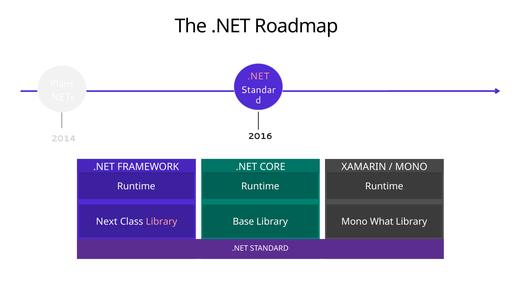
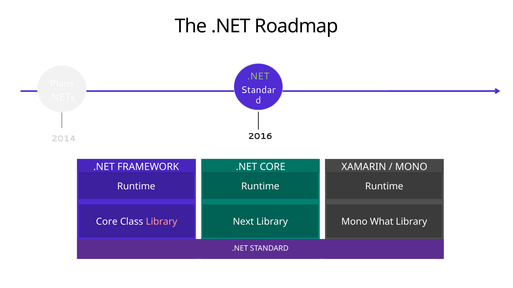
.NET colour: pink -> light green (258, 77)
Next: Next -> Core (107, 222)
Base: Base -> Next (243, 222)
